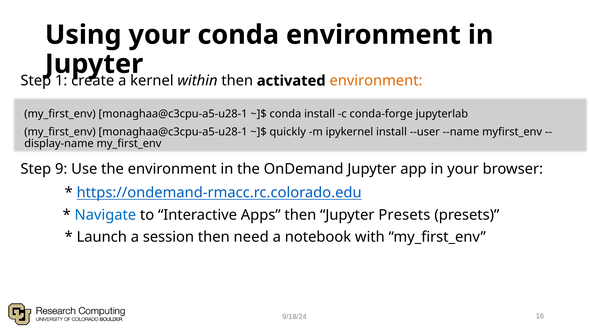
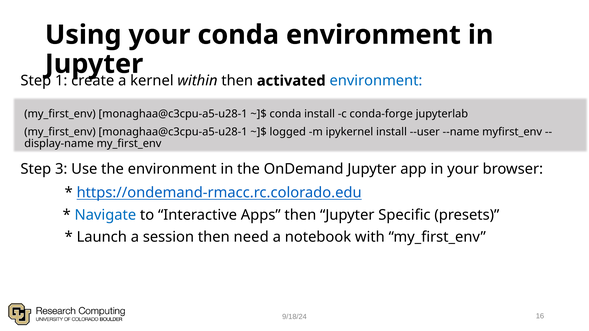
environment colour: orange -> blue (376, 81)
quickly: quickly -> logged (288, 132)
9: 9 -> 3 (61, 169)
Jupyter Presets: Presets -> Specific (404, 215)
